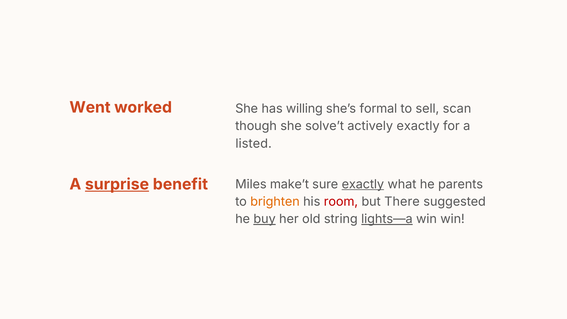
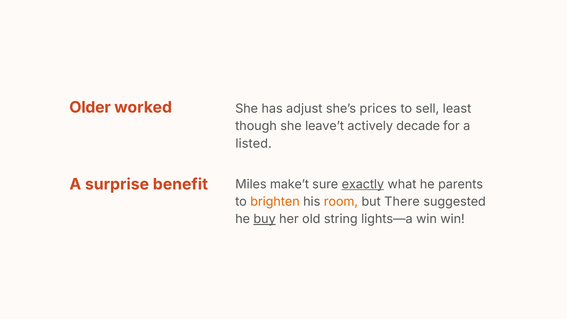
Went: Went -> Older (90, 107)
willing: willing -> adjust (304, 109)
formal: formal -> prices (378, 109)
scan: scan -> least (457, 109)
solve’t: solve’t -> leave’t (325, 126)
actively exactly: exactly -> decade (418, 126)
surprise underline: present -> none (117, 184)
room colour: red -> orange (341, 202)
lights—a underline: present -> none (387, 219)
